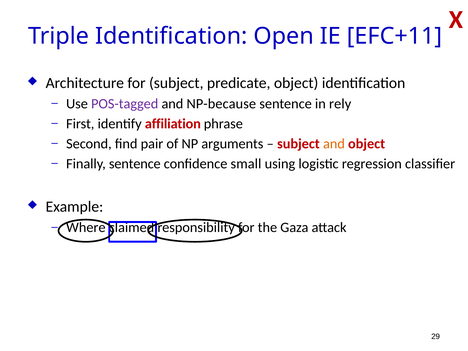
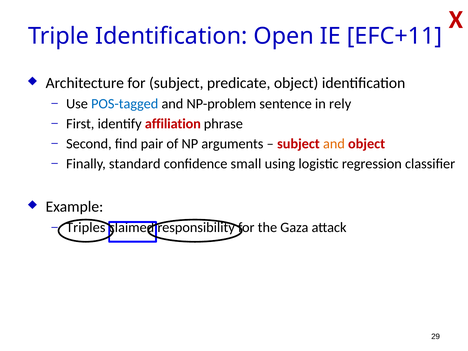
POS-tagged colour: purple -> blue (125, 104)
NP-because: NP-because -> NP-problem (221, 104)
Finally sentence: sentence -> standard (135, 164)
Where: Where -> Triples (86, 227)
